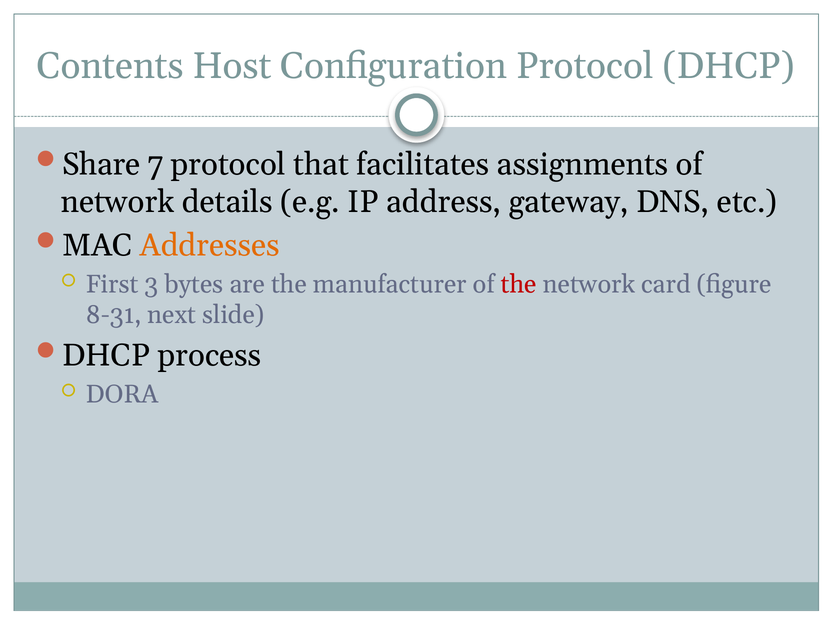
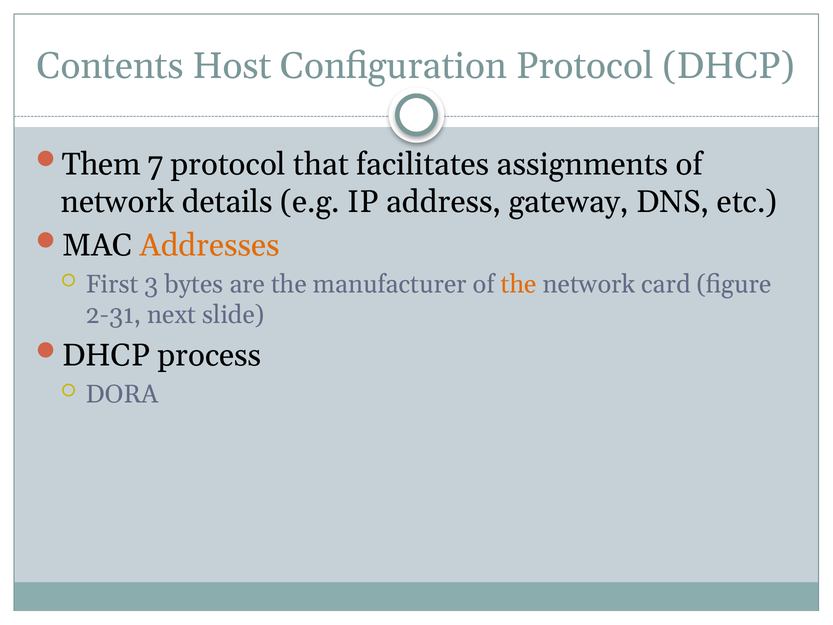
Share: Share -> Them (101, 164)
the colour: red -> orange (519, 284)
8-31: 8-31 -> 2-31 (113, 315)
